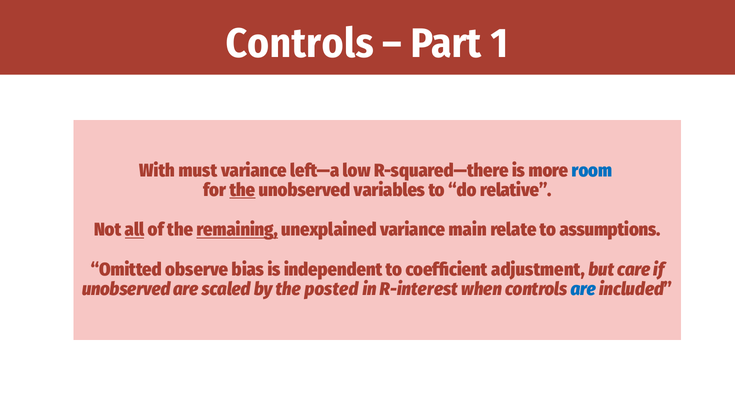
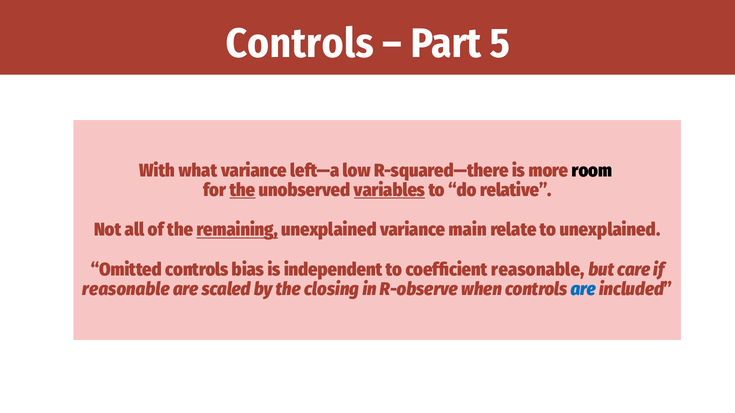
1: 1 -> 5 (500, 44)
must: must -> what (198, 171)
room colour: blue -> black (592, 171)
variables underline: none -> present (390, 190)
all underline: present -> none (135, 230)
to assumptions: assumptions -> unexplained (610, 230)
Omitted observe: observe -> controls (197, 270)
coefficient adjustment: adjustment -> reasonable (538, 270)
unobserved: unobserved -> reasonable (126, 290)
posted: posted -> closing (332, 290)
R-interest: R-interest -> R-observe (419, 290)
